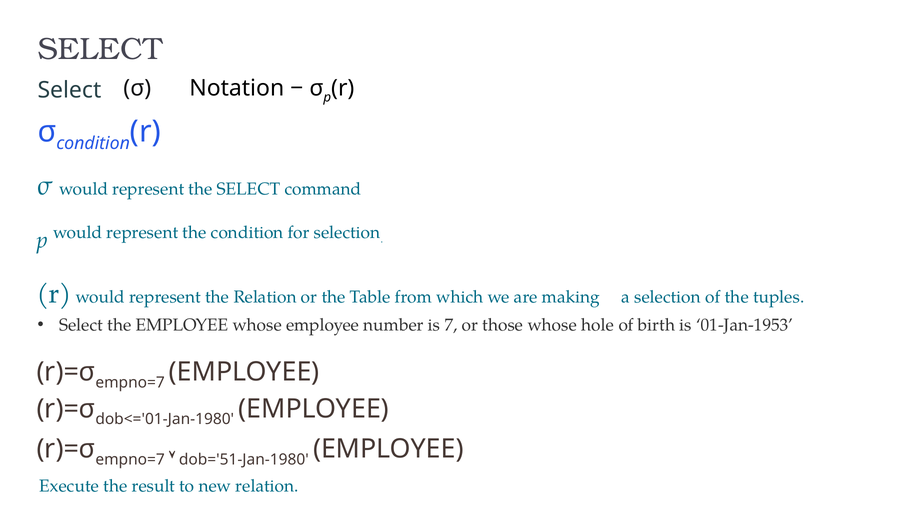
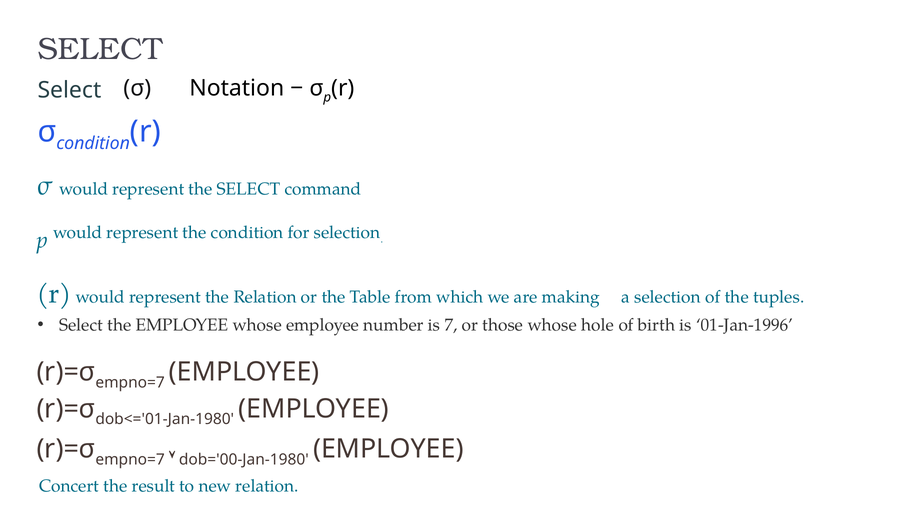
01-Jan-1953: 01-Jan-1953 -> 01-Jan-1996 (745, 325)
dob='51-Jan-1980: dob='51-Jan-1980 -> dob='00-Jan-1980 (244, 460)
Execute: Execute -> Concert (69, 486)
